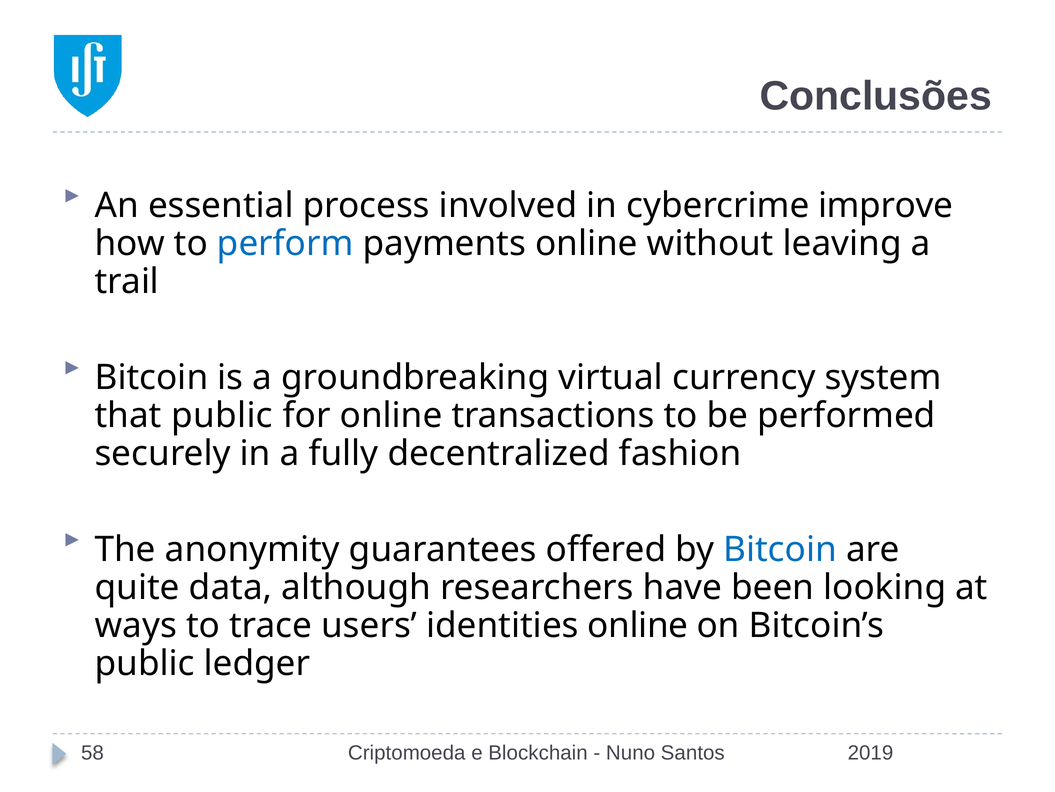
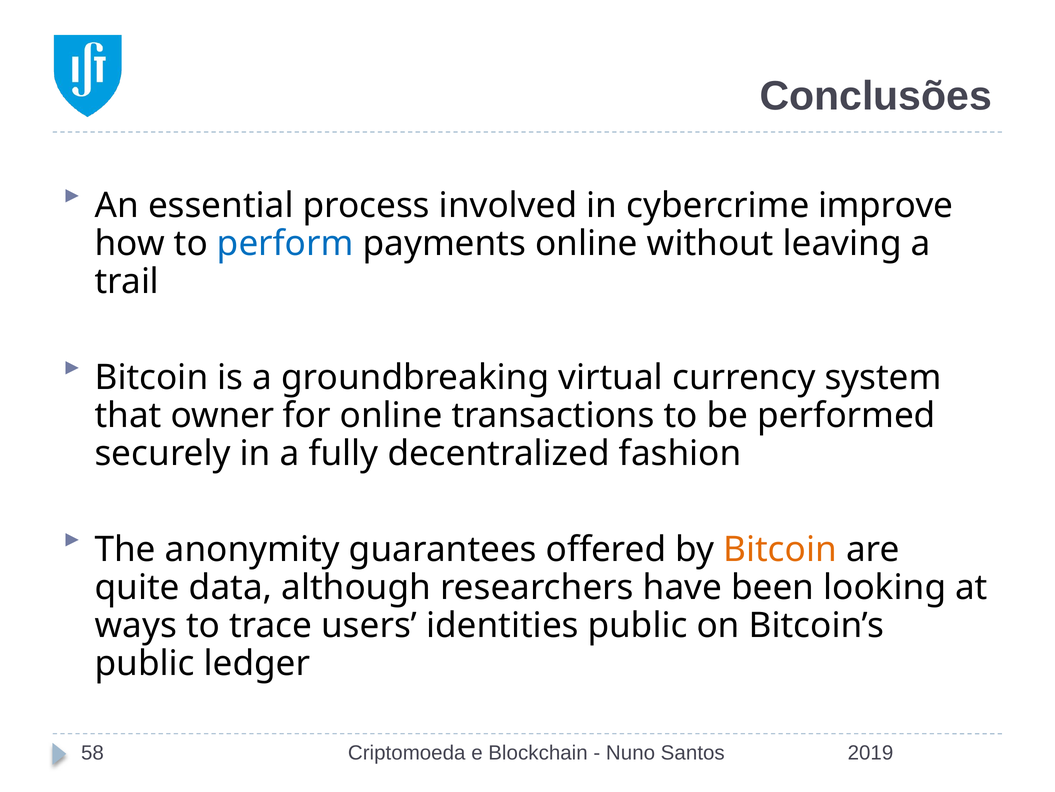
that public: public -> owner (222, 415)
Bitcoin colour: blue -> orange (780, 549)
identities online: online -> public (638, 625)
